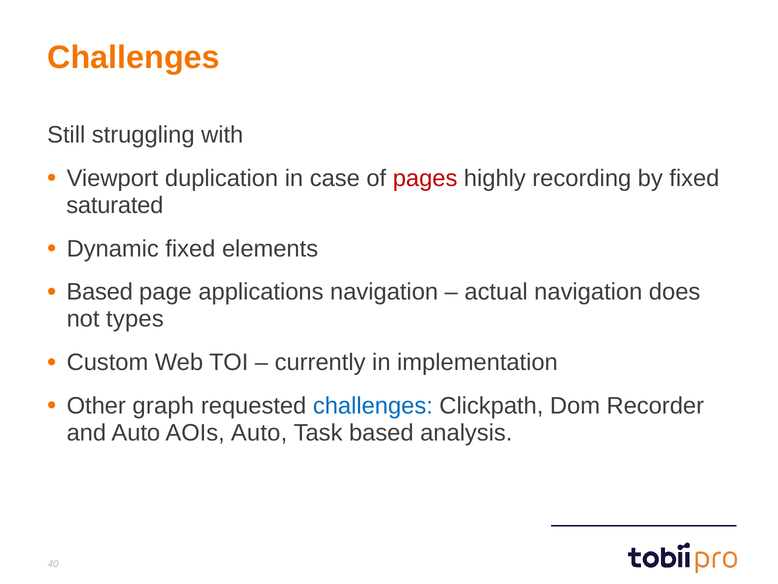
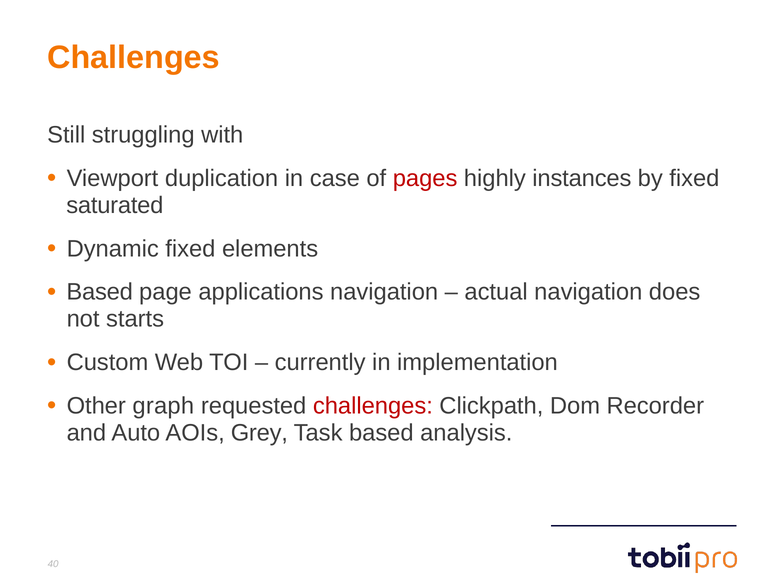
recording: recording -> instances (582, 178)
types: types -> starts (135, 319)
challenges colour: blue -> red (373, 405)
AOIs Auto: Auto -> Grey (259, 433)
